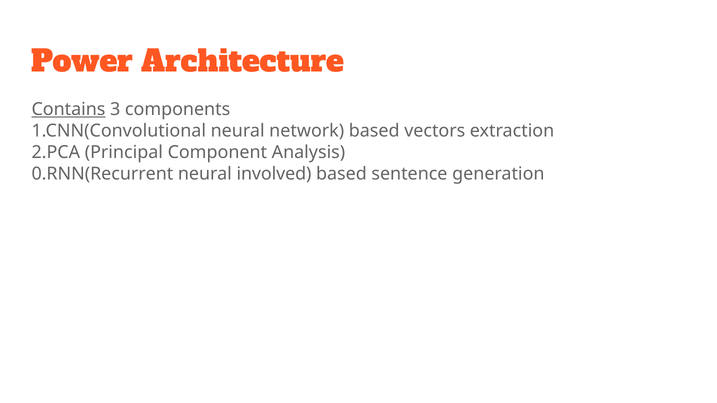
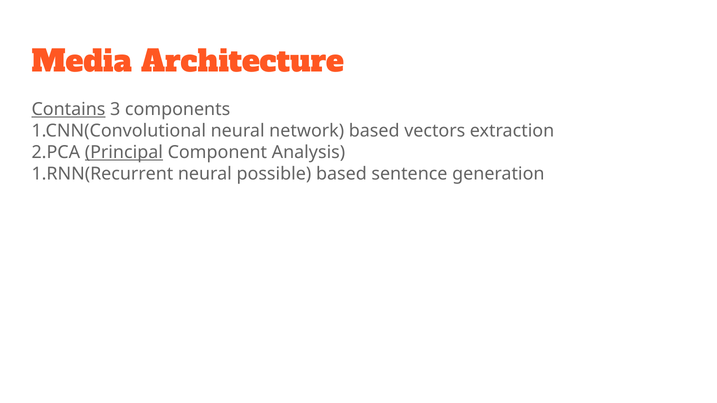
Power: Power -> Media (82, 62)
Principal underline: none -> present (124, 153)
0.RNN(Recurrent: 0.RNN(Recurrent -> 1.RNN(Recurrent (102, 174)
involved: involved -> possible (274, 174)
